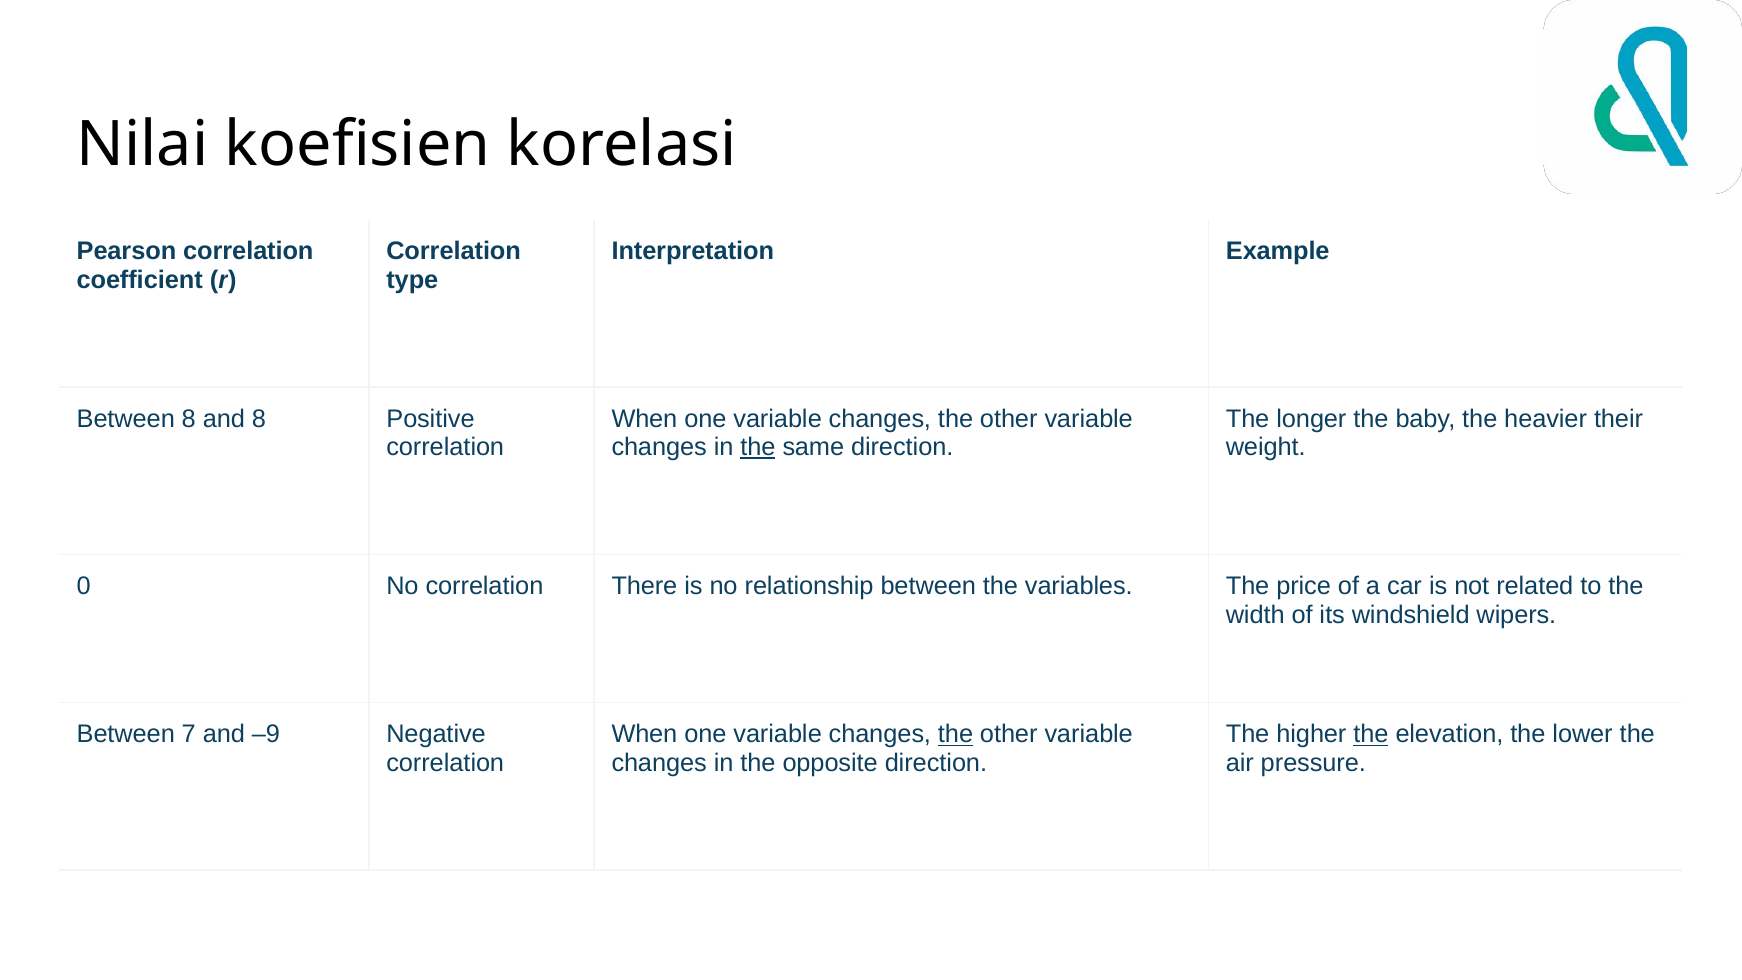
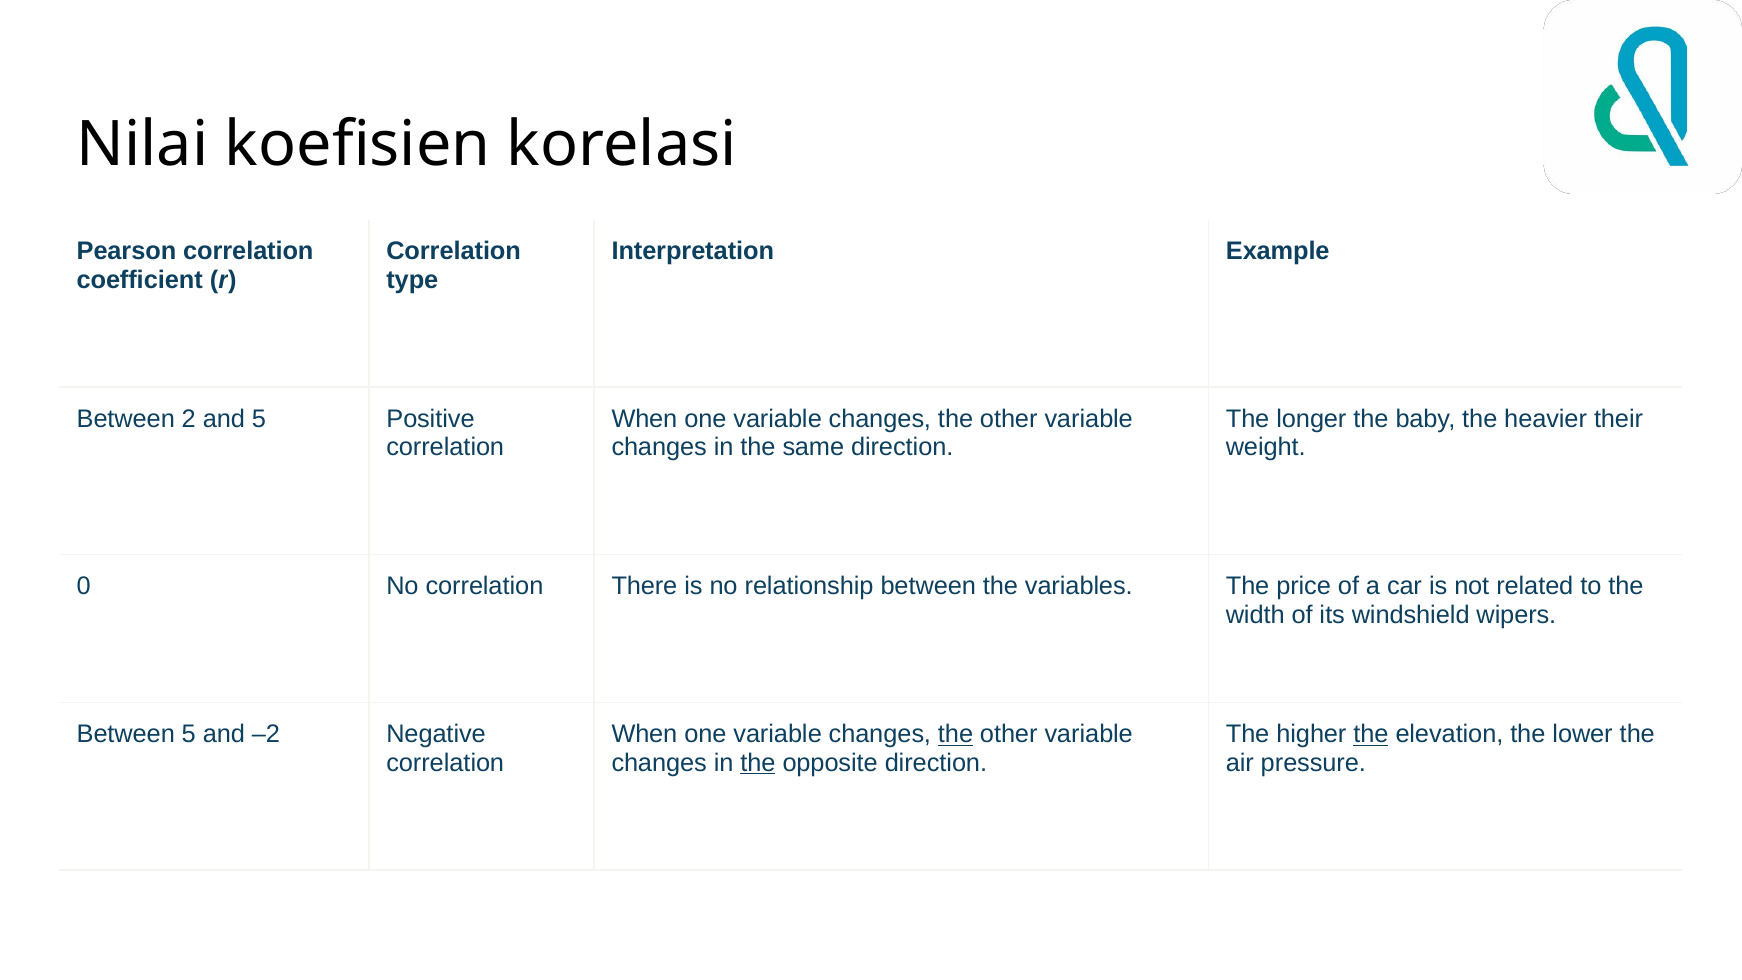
Between 8: 8 -> 2 (189, 419)
and 8: 8 -> 5 (259, 419)
the underline: present -> none (758, 447)
Between 7: 7 -> 5 (189, 735)
–9: –9 -> –2 (266, 735)
the underline: none -> present (758, 763)
